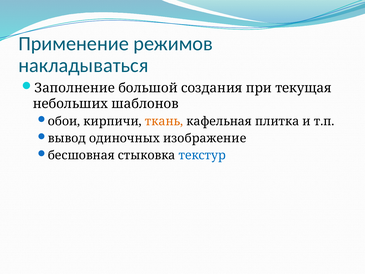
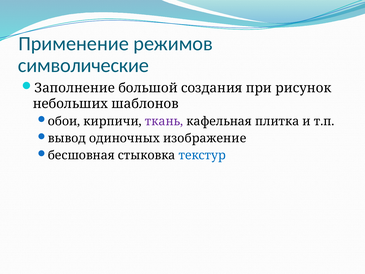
накладываться: накладываться -> символические (83, 65)
текущая: текущая -> рисунок (303, 88)
ткань colour: orange -> purple (164, 121)
